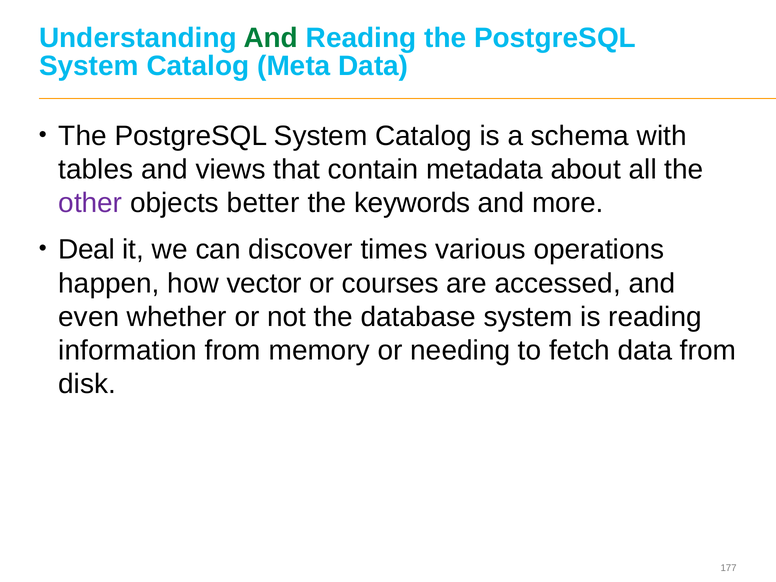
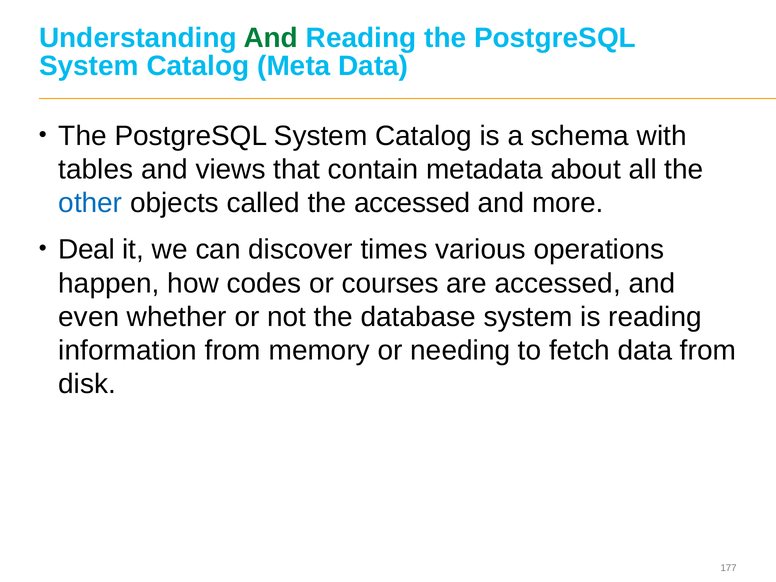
other colour: purple -> blue (90, 203)
better: better -> called (263, 203)
the keywords: keywords -> accessed (412, 203)
vector: vector -> codes (264, 283)
